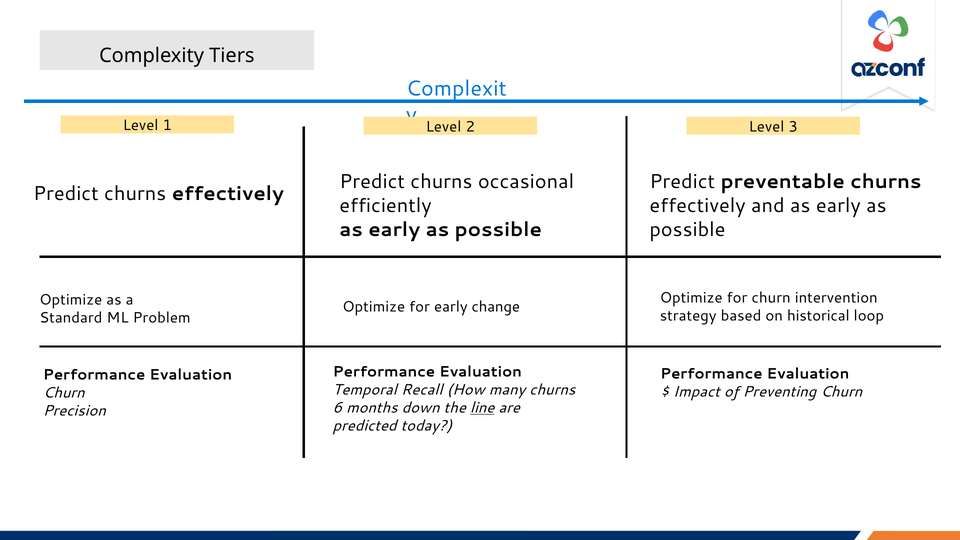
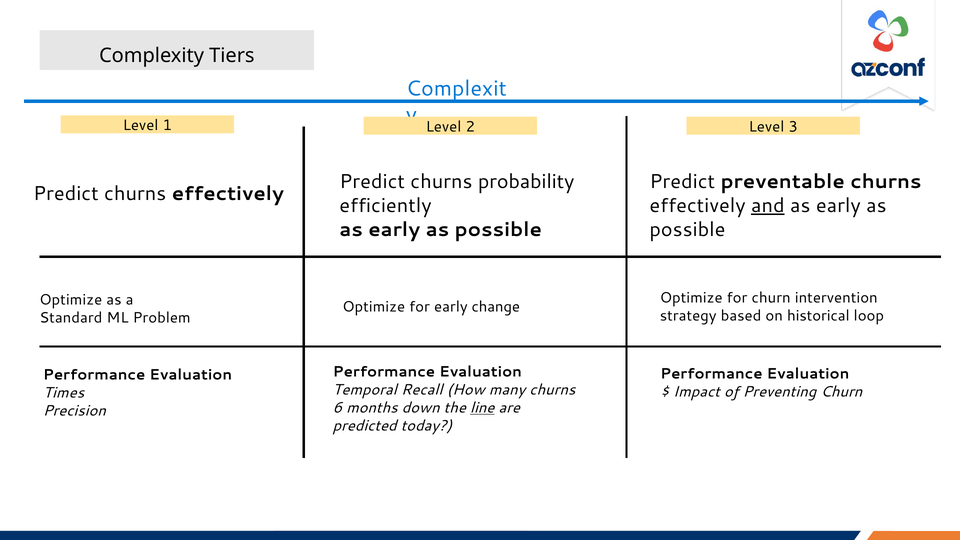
occasional: occasional -> probability (526, 182)
and underline: none -> present (768, 206)
Churn: Churn -> Times (64, 393)
